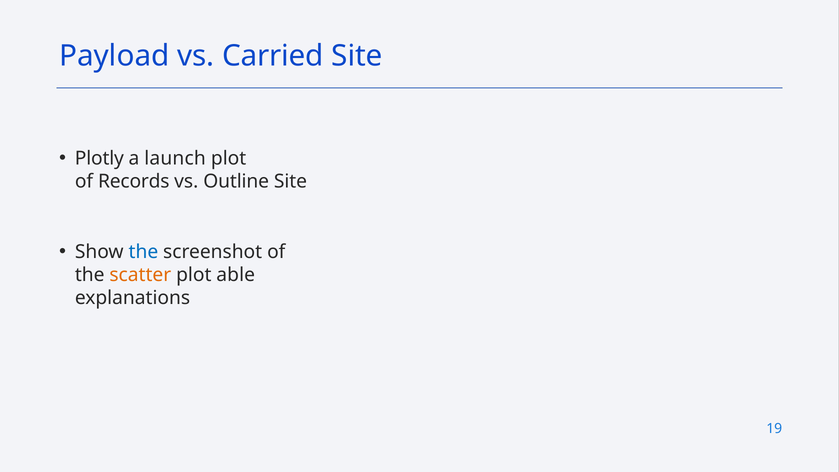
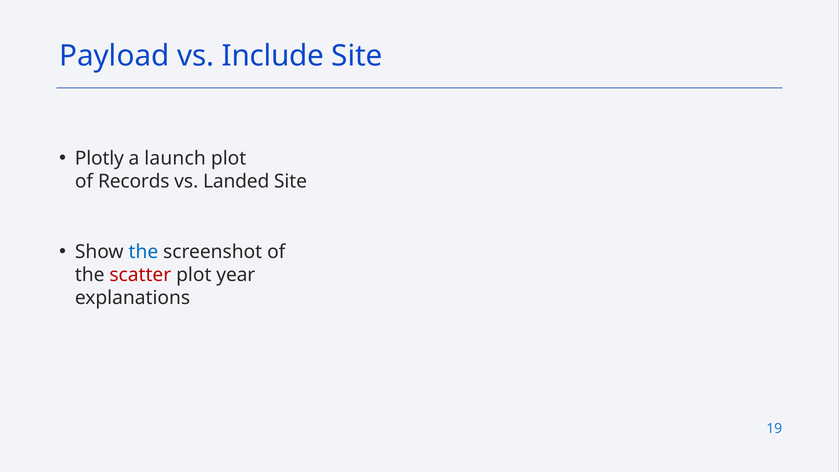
Carried: Carried -> Include (273, 56)
Outline: Outline -> Landed (236, 181)
scatter colour: orange -> red (140, 275)
able: able -> year (236, 275)
